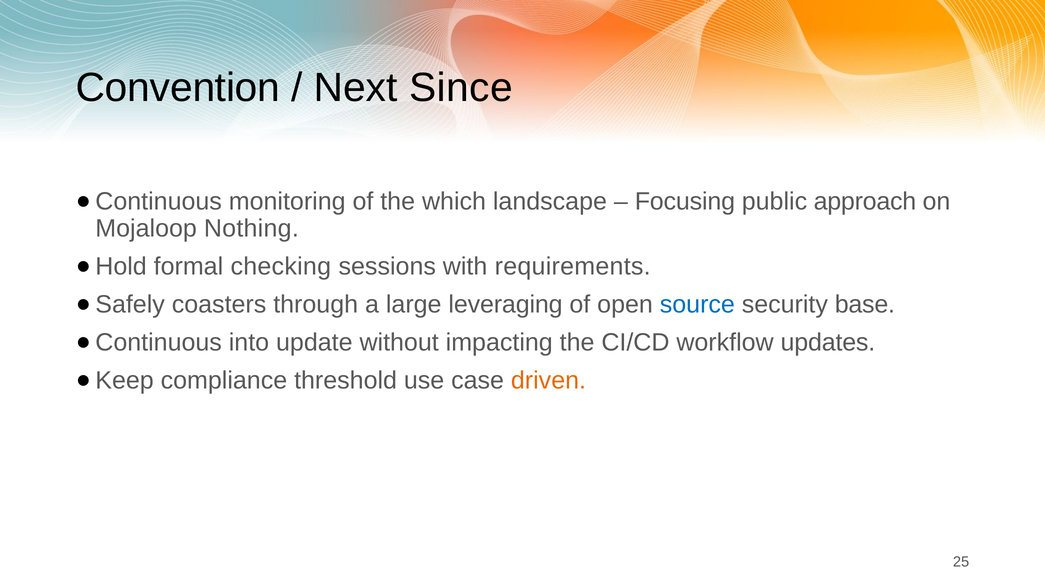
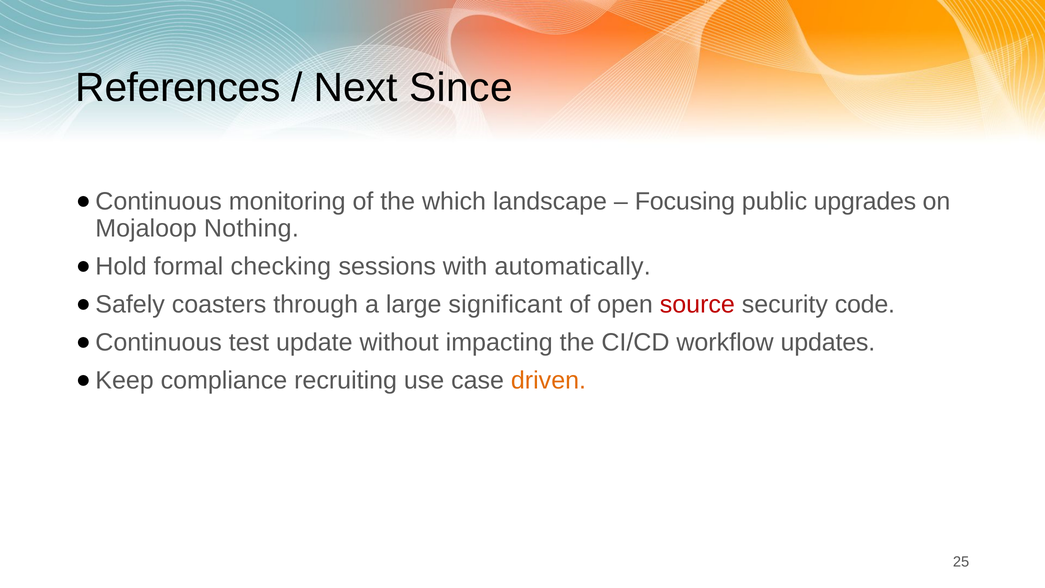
Convention: Convention -> References (178, 88)
approach: approach -> upgrades (865, 202)
requirements: requirements -> automatically (573, 266)
leveraging: leveraging -> significant (505, 304)
source colour: blue -> red (697, 304)
base: base -> code (865, 304)
into: into -> test (249, 342)
threshold: threshold -> recruiting (346, 380)
